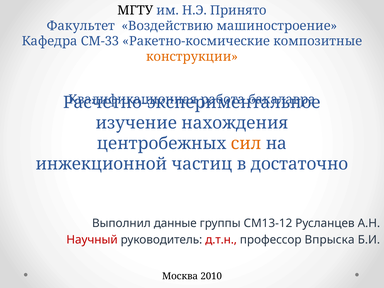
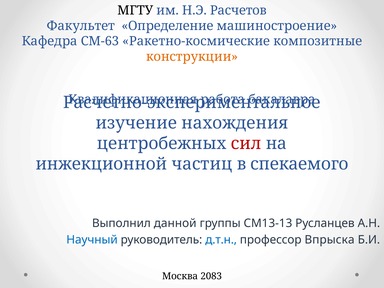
Принято: Принято -> Расчетов (238, 10)
Воздействию: Воздействию -> Определение (168, 26)
СМ-33: СМ-33 -> СМ-63 (100, 41)
сил colour: orange -> red (246, 143)
достаточно: достаточно -> спекаемого (300, 164)
данные: данные -> данной (175, 223)
СМ13-12: СМ13-12 -> СМ13-13 (268, 223)
Научный colour: red -> blue (92, 240)
д.т.н colour: red -> blue (221, 240)
2010: 2010 -> 2083 (211, 276)
